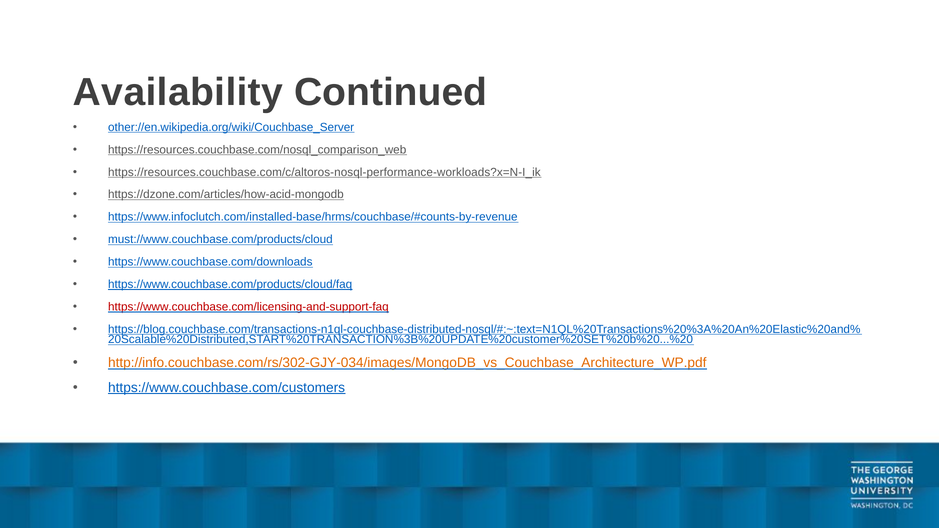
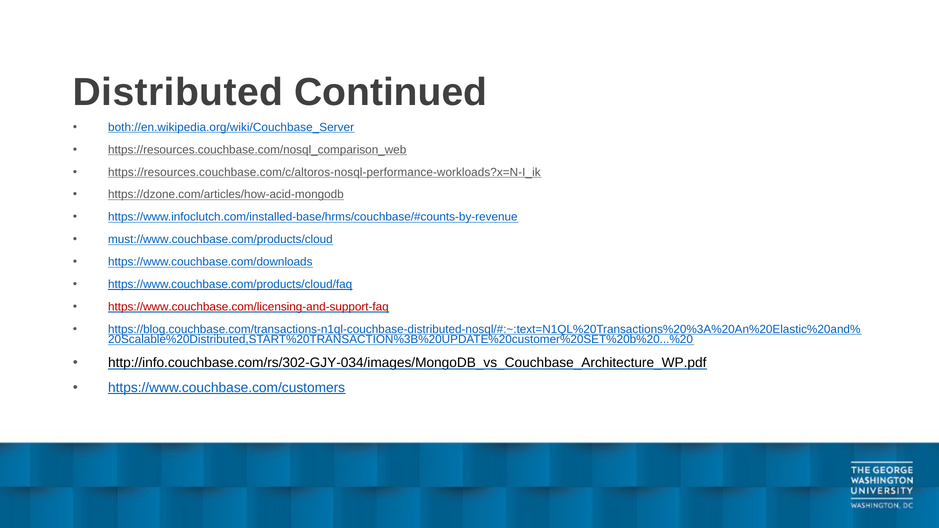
Availability: Availability -> Distributed (178, 92)
other://en.wikipedia.org/wiki/Couchbase_Server: other://en.wikipedia.org/wiki/Couchbase_Server -> both://en.wikipedia.org/wiki/Couchbase_Server (231, 127)
http://info.couchbase.com/rs/302-GJY-034/images/MongoDB_vs_Couchbase_Architecture_WP.pdf colour: orange -> black (407, 363)
